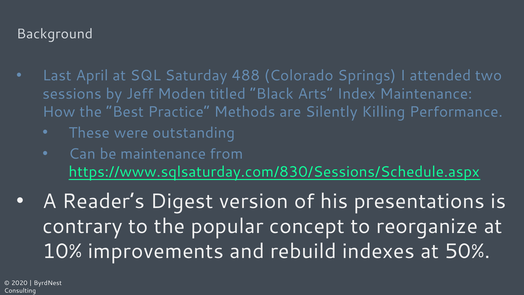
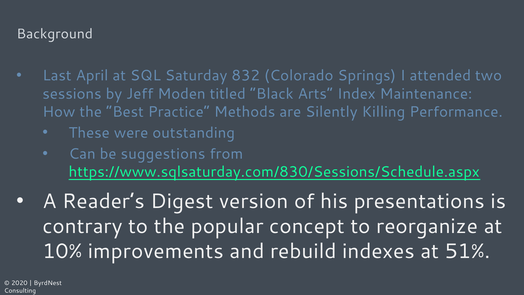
488: 488 -> 832 (246, 76)
be maintenance: maintenance -> suggestions (163, 154)
50%: 50% -> 51% (468, 251)
